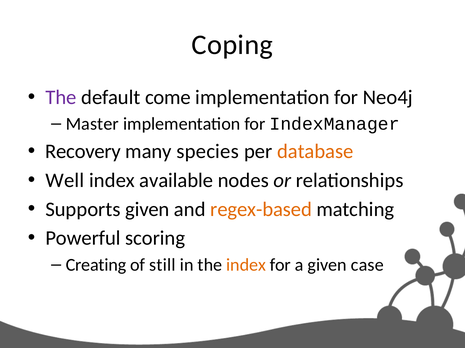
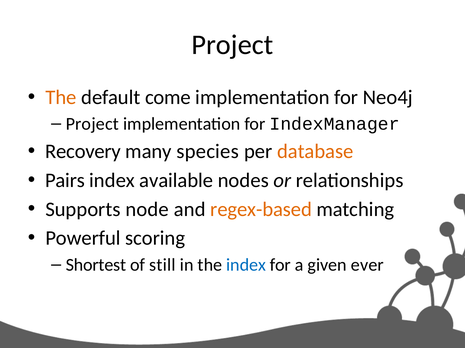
Coping: Coping -> Project (232, 45)
The colour: purple -> orange (61, 98)
Master: Master -> Project (92, 124)
Well: Well -> Pairs (65, 181)
Supports given: given -> node (147, 210)
Creating: Creating -> Shortest (96, 265)
index colour: orange -> blue (246, 265)
case: case -> ever (367, 265)
